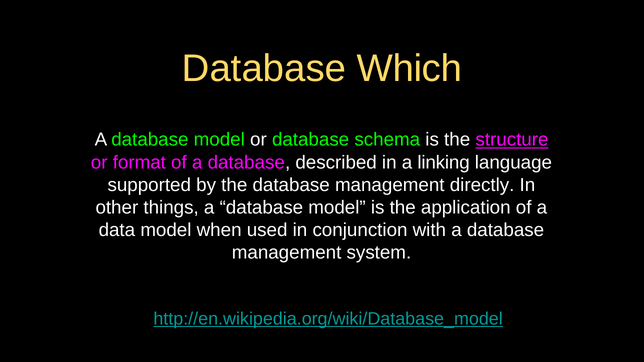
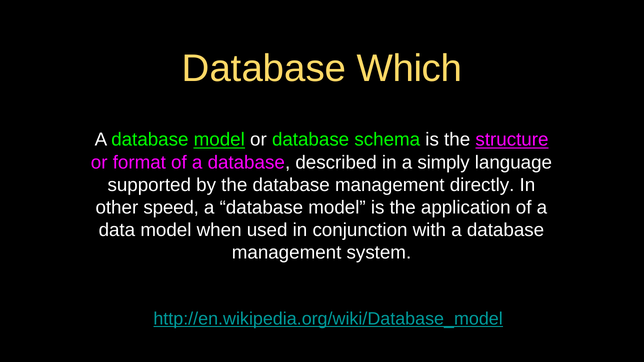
model underline: none -> present (219, 140)
linking: linking -> simply (444, 162)
things: things -> speed (171, 208)
